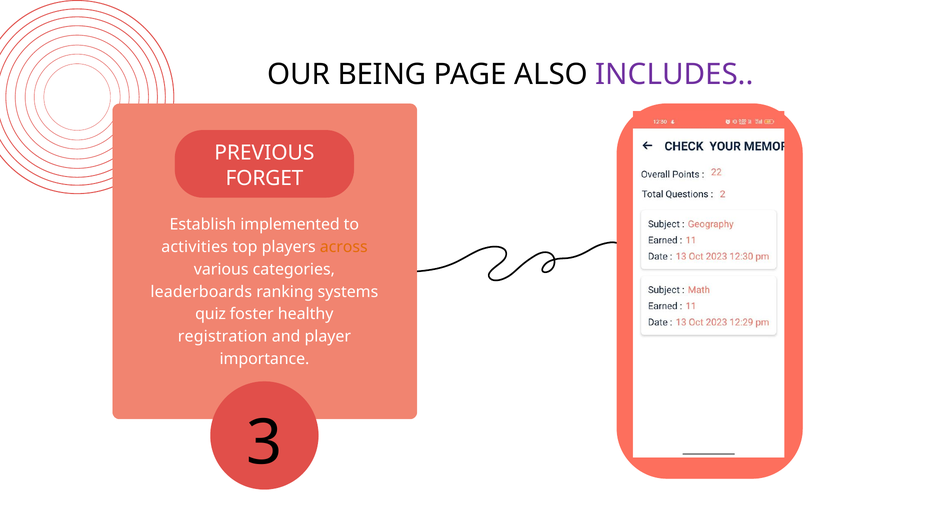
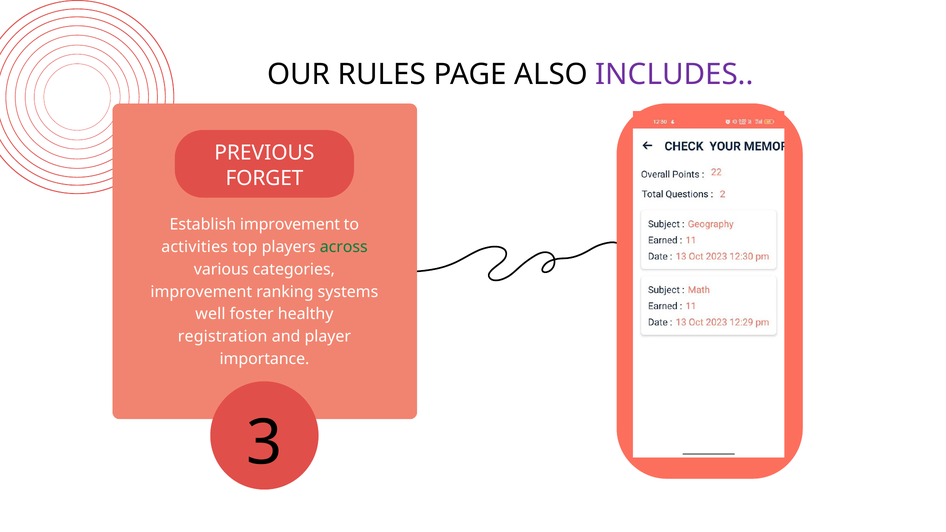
BEING: BEING -> RULES (382, 74)
Establish implemented: implemented -> improvement (290, 225)
across colour: orange -> green (344, 247)
leaderboards: leaderboards -> improvement (201, 292)
quiz: quiz -> well (210, 314)
